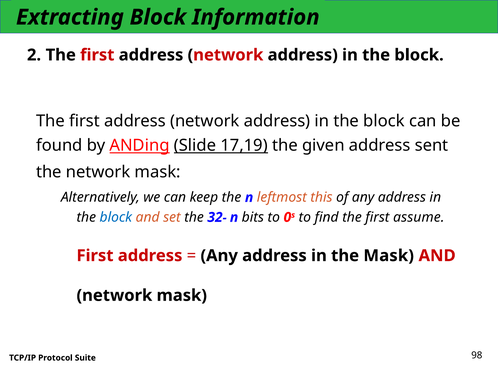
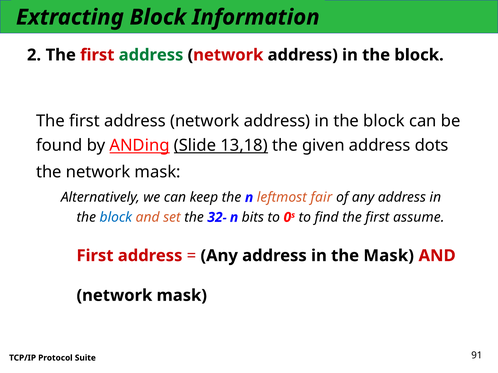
address colour: black -> green (151, 55)
17,19: 17,19 -> 13,18 (244, 146)
sent: sent -> dots (432, 146)
this: this -> fair (321, 198)
98: 98 -> 91 (477, 356)
